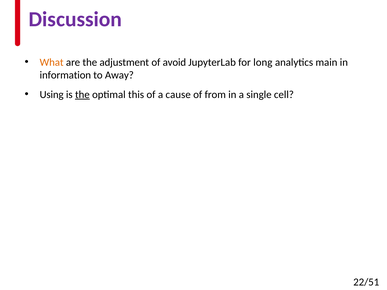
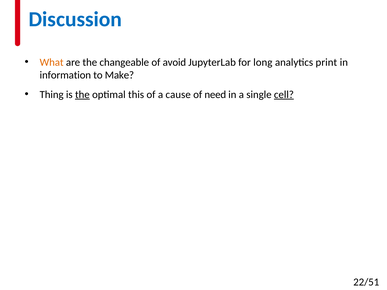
Discussion colour: purple -> blue (75, 19)
adjustment: adjustment -> changeable (124, 62)
main: main -> print (326, 62)
Away: Away -> Make (119, 75)
Using: Using -> Thing (52, 95)
from: from -> need (215, 95)
cell underline: none -> present (284, 95)
